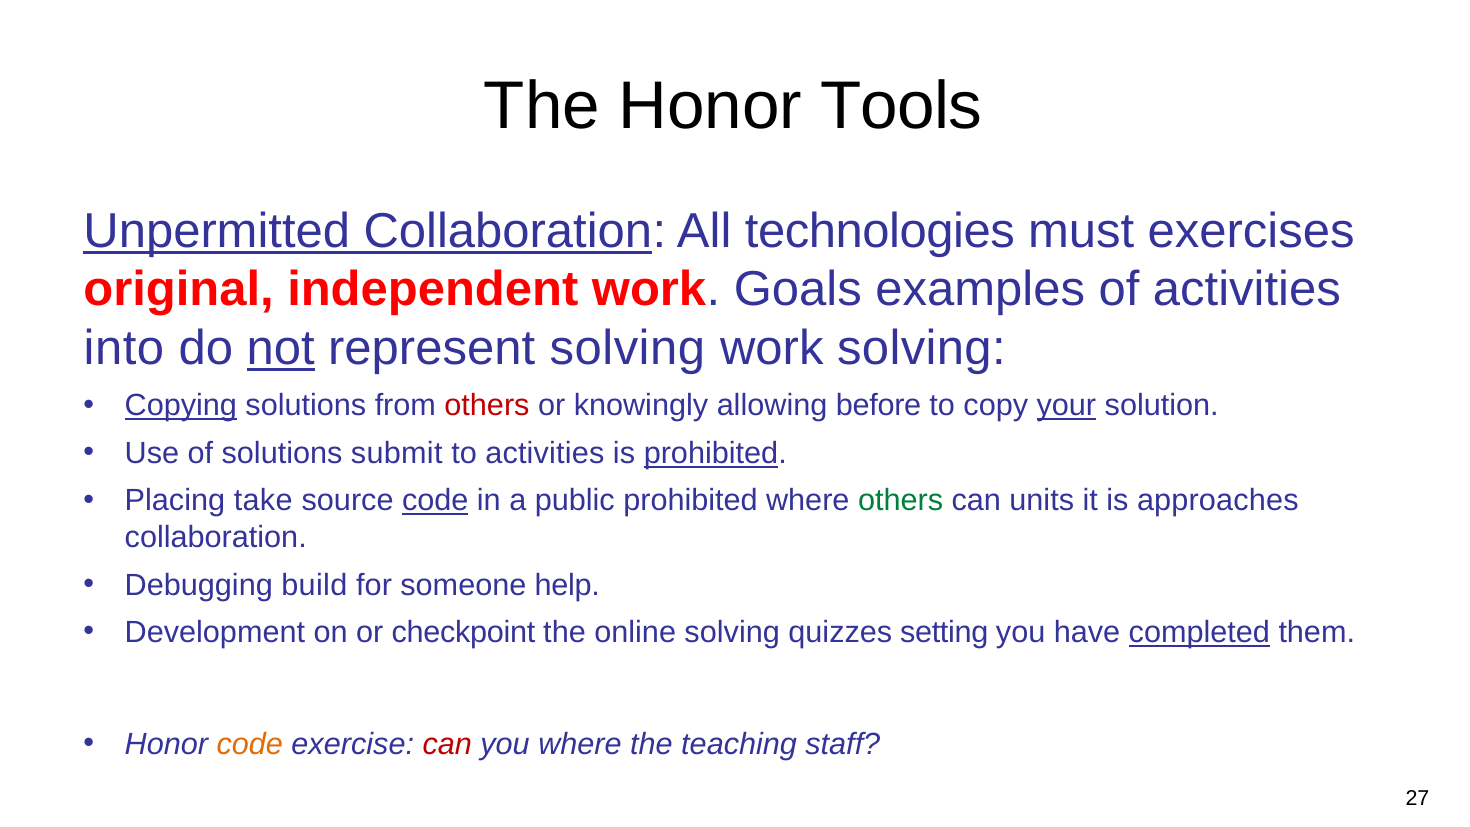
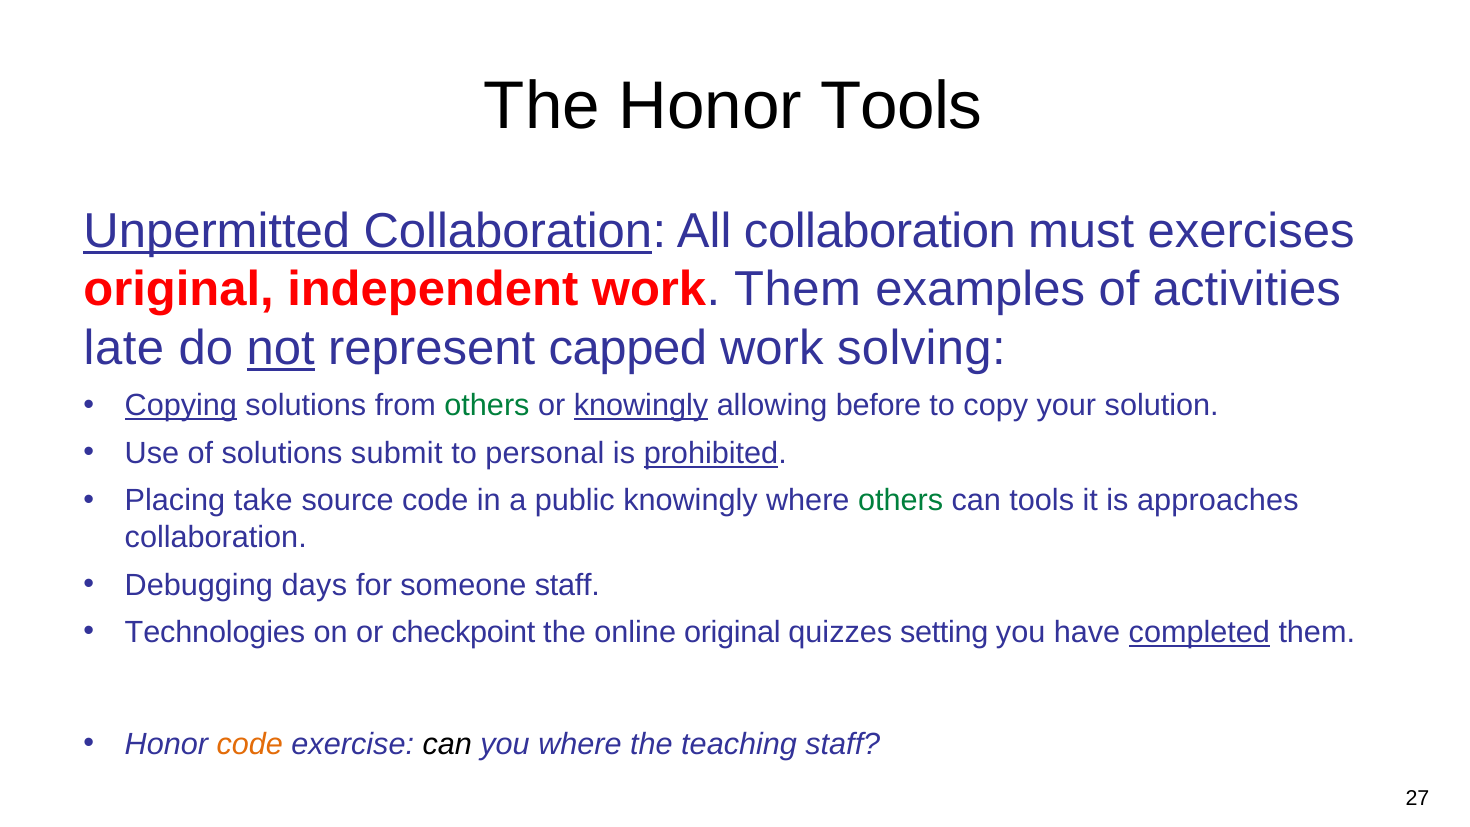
All technologies: technologies -> collaboration (880, 231)
work Goals: Goals -> Them (798, 290)
into: into -> late (124, 349)
represent solving: solving -> capped (628, 349)
others colour: red -> green (487, 406)
knowingly underline: none -> present (641, 406)
your underline: present -> none (1066, 406)
to activities: activities -> personal (545, 453)
code underline: present -> none (435, 501)
public prohibited: prohibited -> knowingly (690, 501)
can units: units -> tools (1042, 501)
build: build -> days (314, 585)
someone help: help -> staff (567, 585)
Development: Development -> Technologies (215, 632)
online solving: solving -> original (732, 632)
can colour: red -> black (447, 744)
